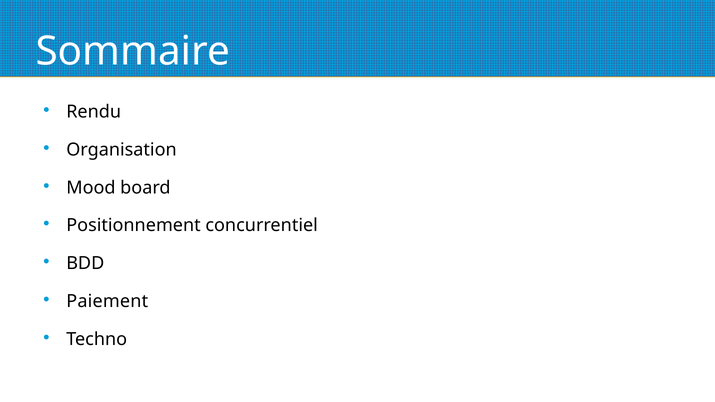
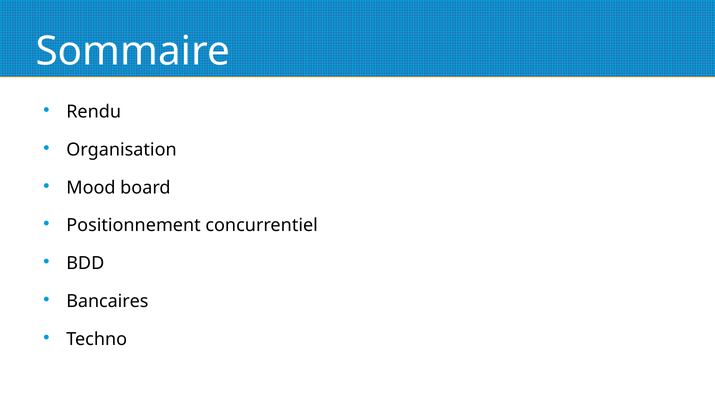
Paiement: Paiement -> Bancaires (107, 302)
